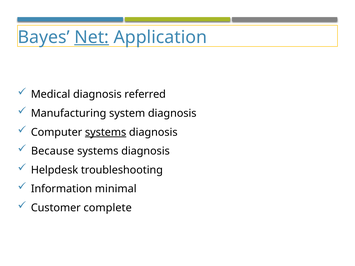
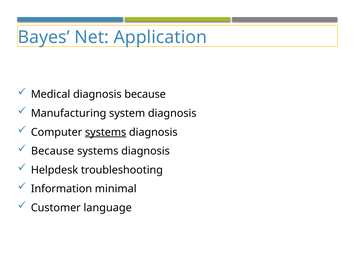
Net underline: present -> none (92, 37)
diagnosis referred: referred -> because (145, 94)
complete: complete -> language (108, 208)
